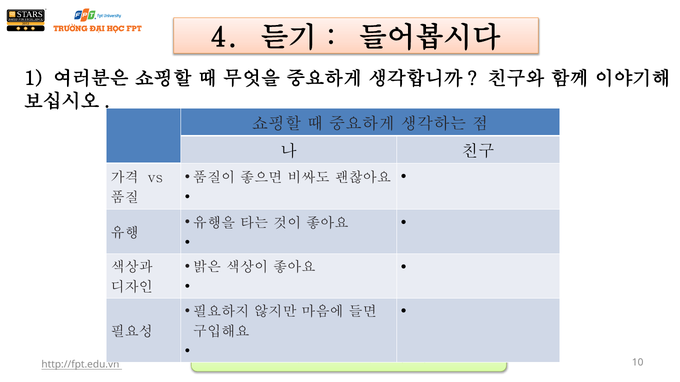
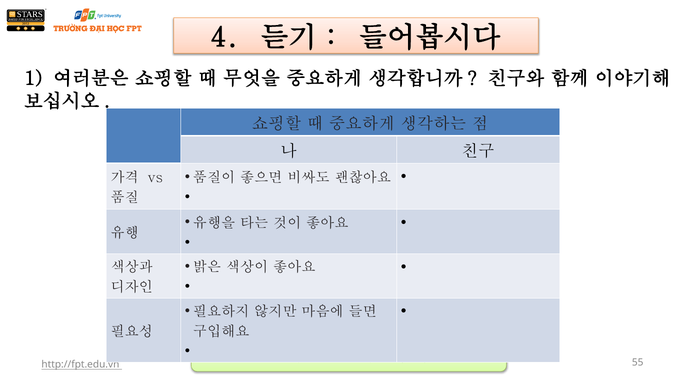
10: 10 -> 55 (638, 363)
